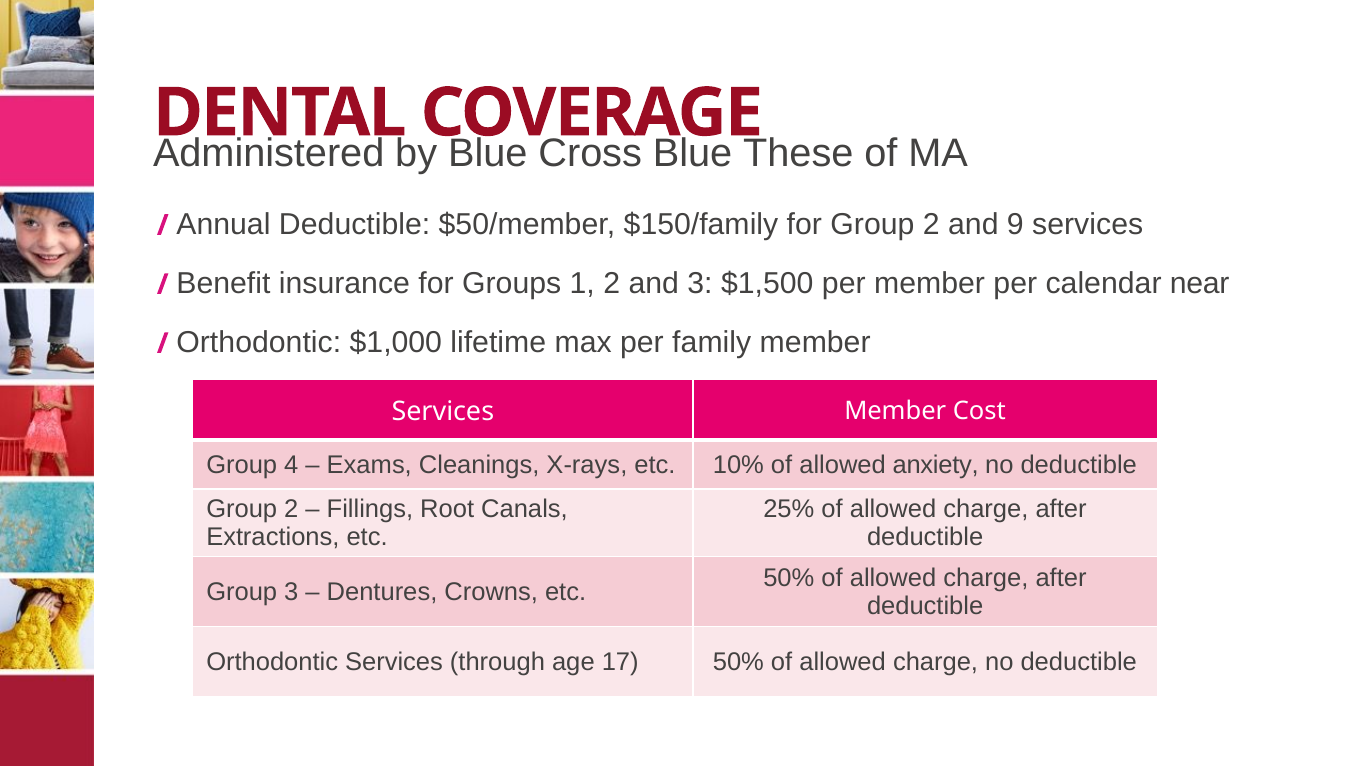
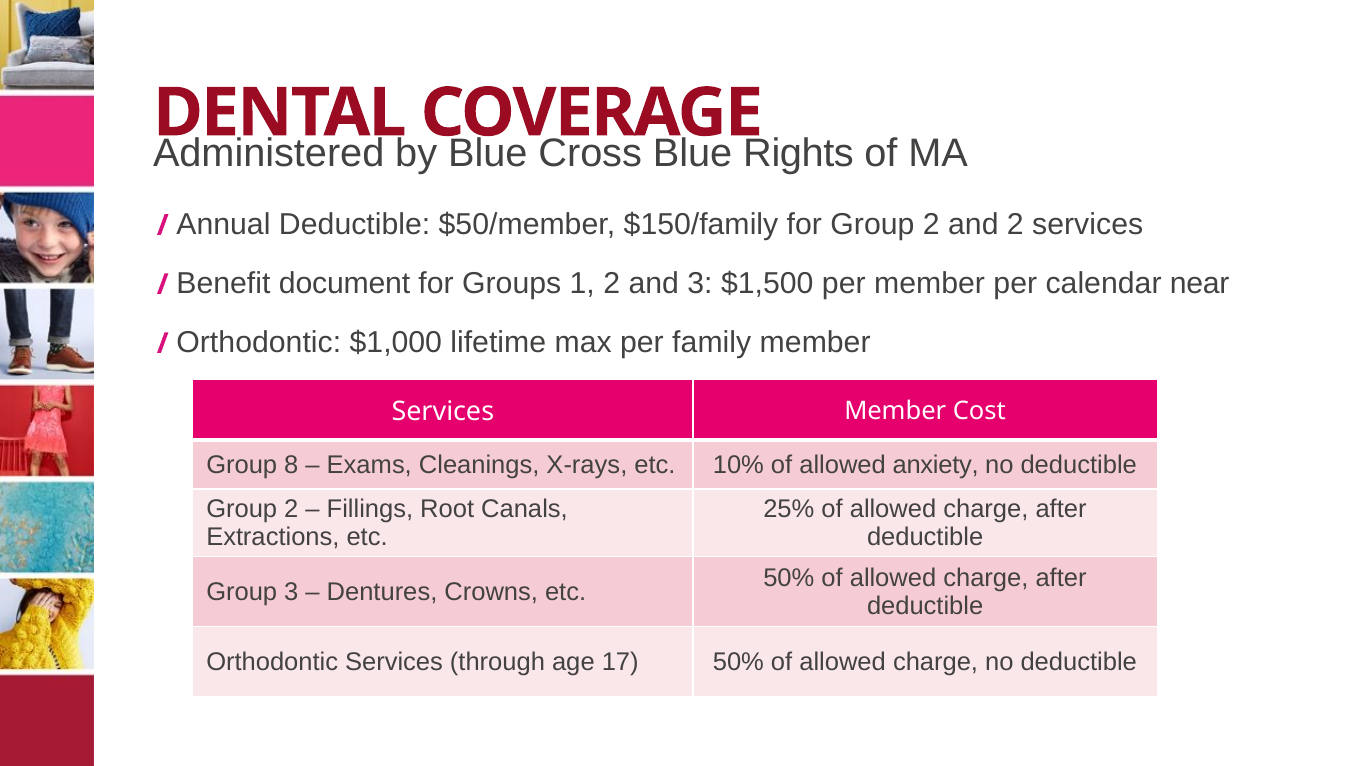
These: These -> Rights (799, 154)
and 9: 9 -> 2 (1015, 225)
insurance: insurance -> document (345, 284)
4: 4 -> 8 (291, 465)
